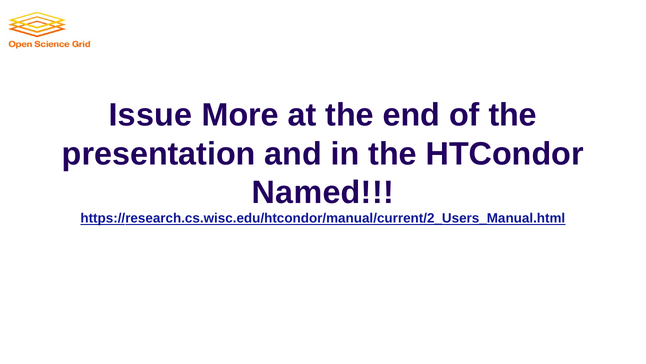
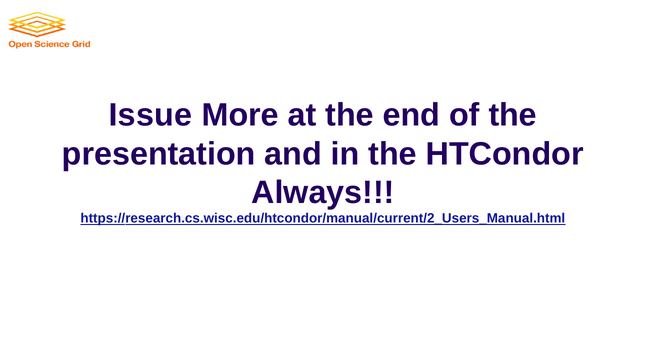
Named: Named -> Always (323, 192)
